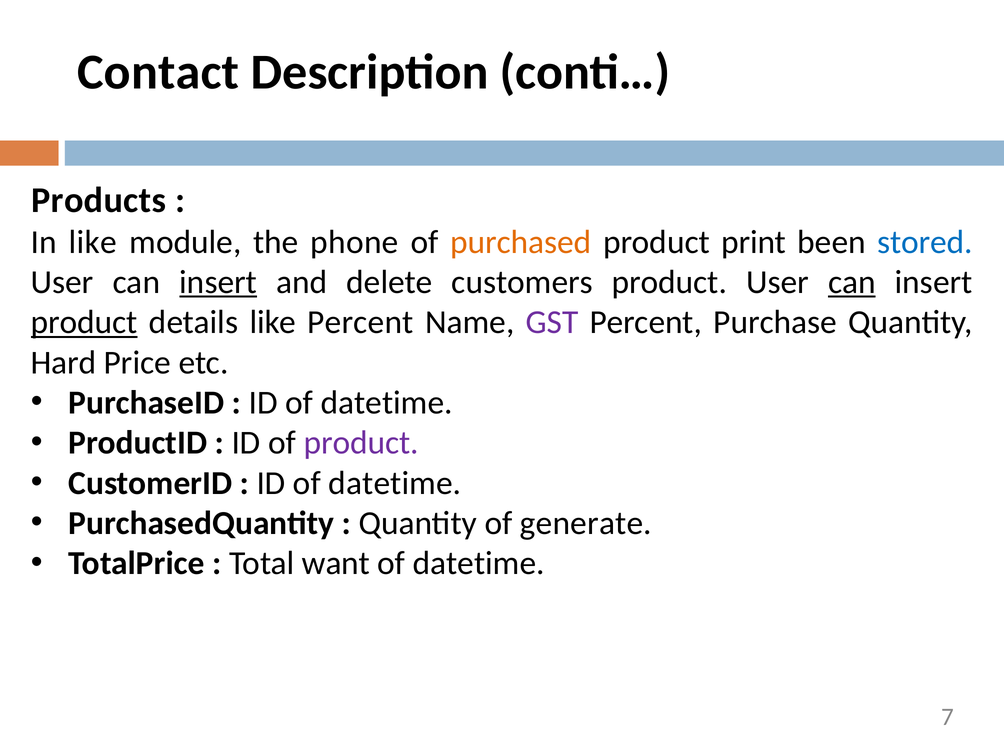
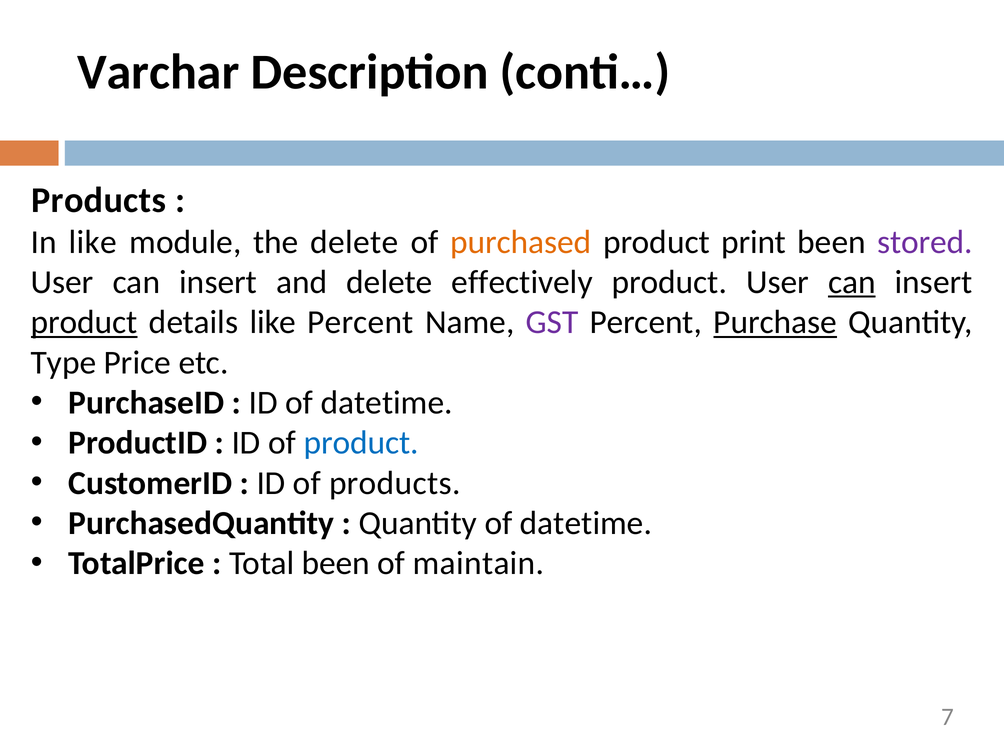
Contact: Contact -> Varchar (158, 72)
the phone: phone -> delete (354, 242)
stored colour: blue -> purple (925, 242)
insert underline: present -> none (218, 282)
customers: customers -> effectively (522, 282)
Purchase underline: none -> present (775, 322)
Hard: Hard -> Type (63, 363)
product colour: purple -> blue (361, 443)
datetime: datetime -> products (395, 483)
Quantity of generate: generate -> datetime (586, 523)
Total want: want -> been (336, 563)
datetime: datetime -> maintain (479, 563)
